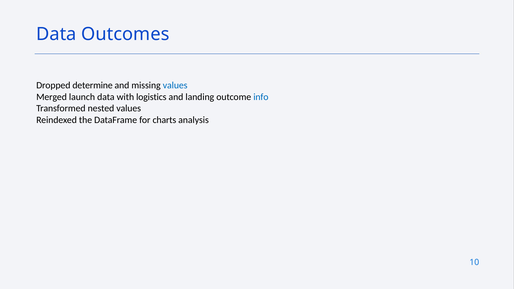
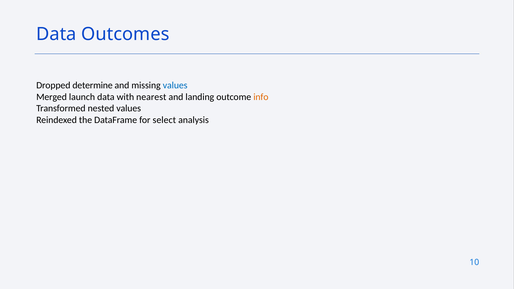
logistics: logistics -> nearest (151, 97)
info colour: blue -> orange (261, 97)
charts: charts -> select (164, 120)
